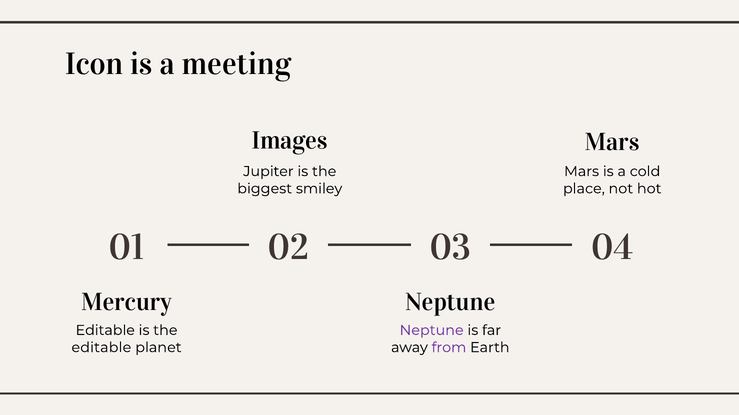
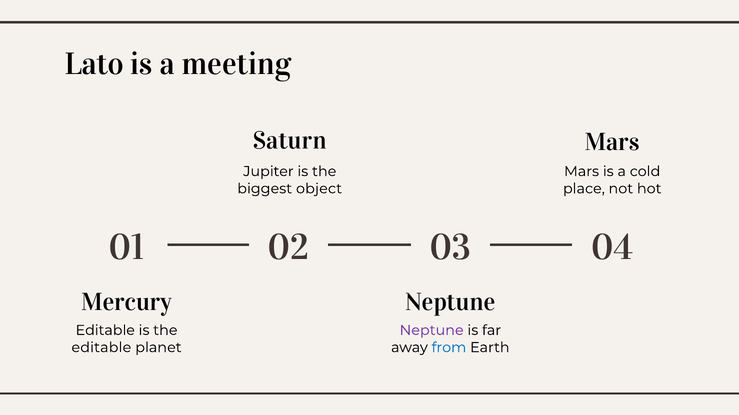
Icon: Icon -> Lato (94, 64)
Images: Images -> Saturn (290, 141)
smiley: smiley -> object (319, 189)
from colour: purple -> blue (449, 348)
